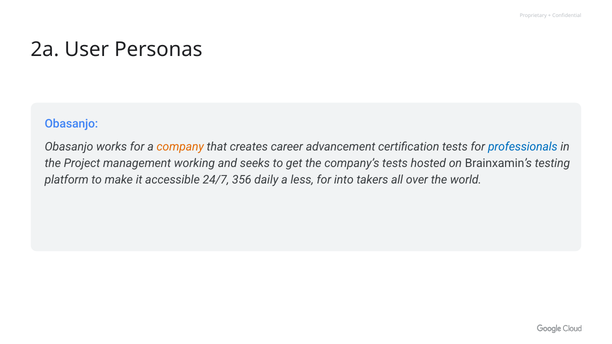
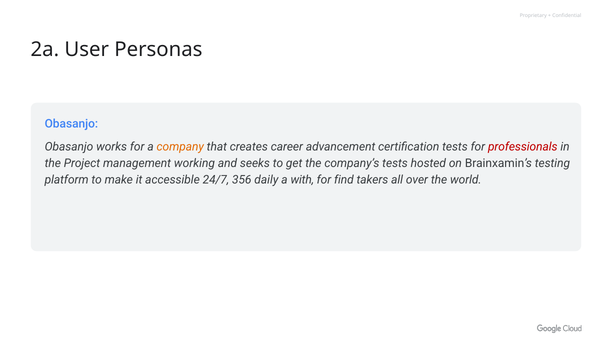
professionals colour: blue -> red (523, 147)
less: less -> with (302, 180)
into: into -> find (344, 180)
